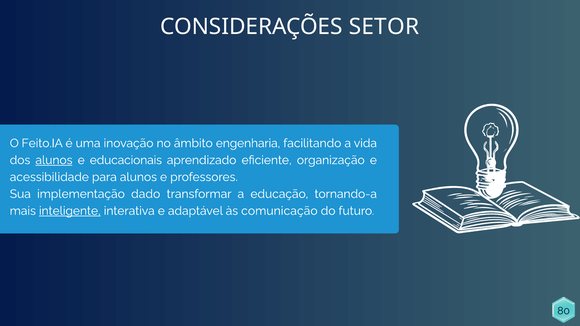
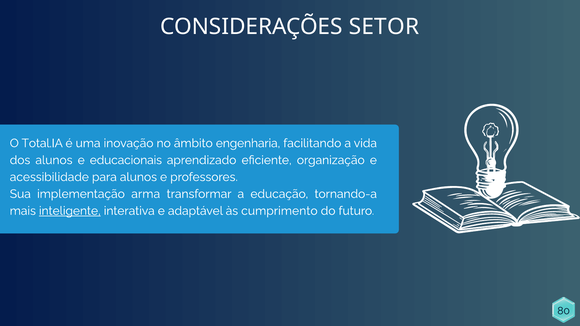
Feito.IA: Feito.IA -> Total.IA (42, 143)
alunos underline: present -> none (54, 160)
dado: dado -> arma (146, 194)
comunicação: comunicação -> cumprimento (279, 211)
